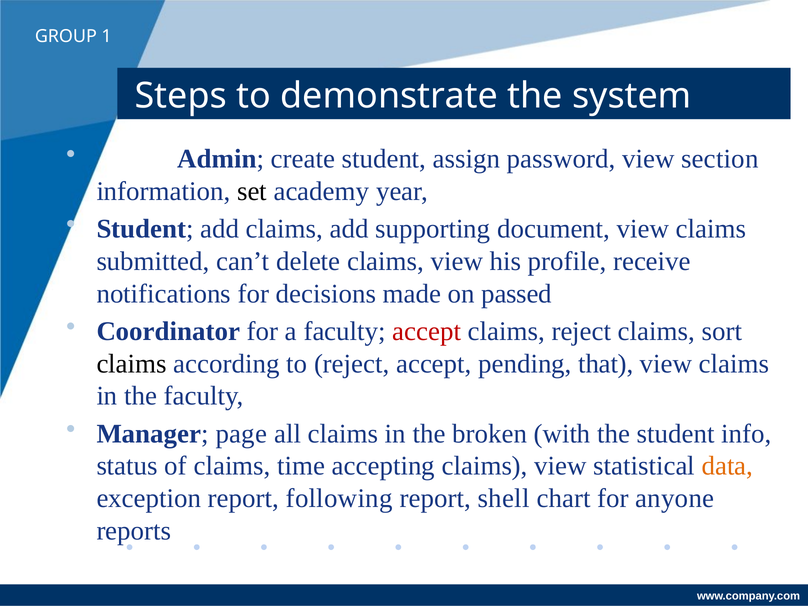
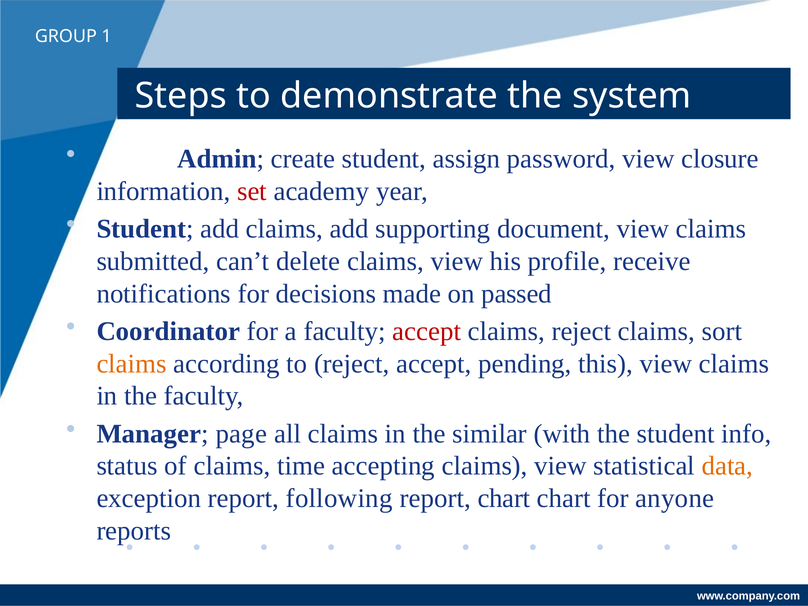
section: section -> closure (720, 159)
set colour: black -> red (252, 191)
claims colour: black -> orange (132, 364)
that: that -> this (606, 364)
broken: broken -> similar (490, 434)
report shell: shell -> chart (504, 498)
